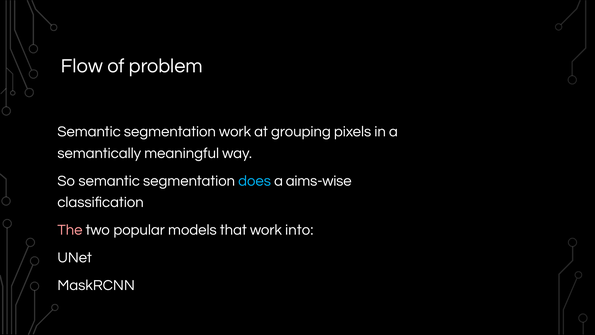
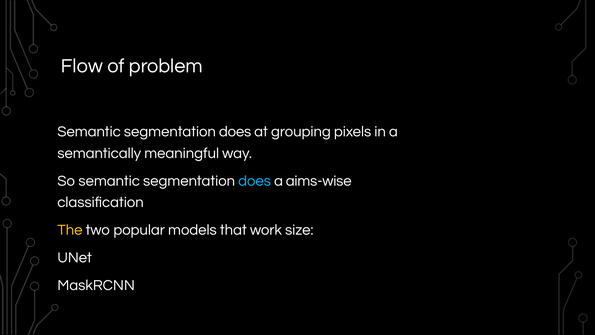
work: work -> does (235, 132)
The colour: pink -> yellow (70, 230)
into: into -> size (299, 230)
